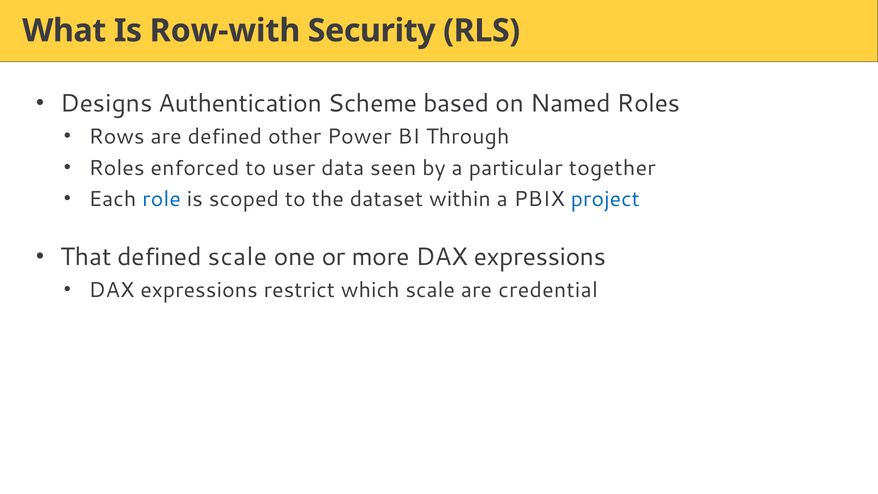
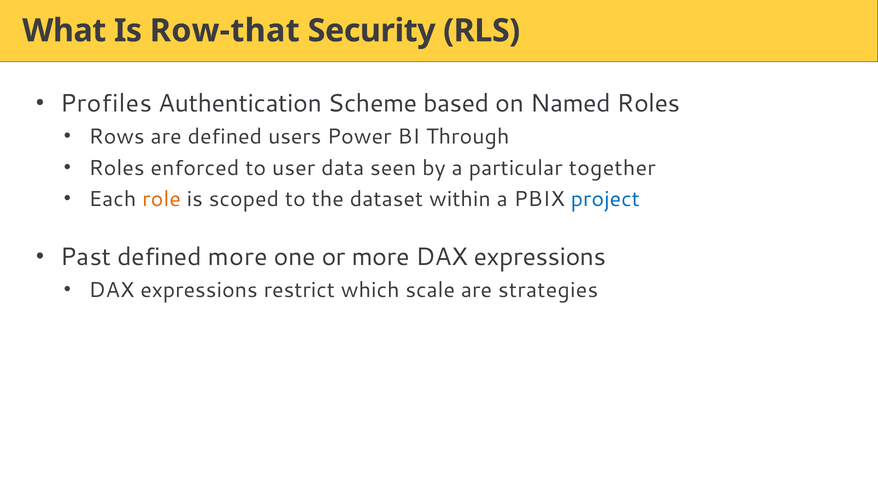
Row-with: Row-with -> Row-that (225, 31)
Designs: Designs -> Profiles (106, 103)
other: other -> users (295, 137)
role colour: blue -> orange (162, 199)
That: That -> Past (86, 257)
defined scale: scale -> more (238, 257)
credential: credential -> strategies (548, 290)
